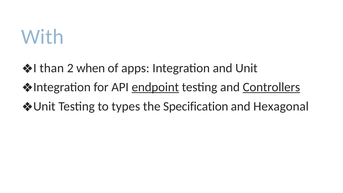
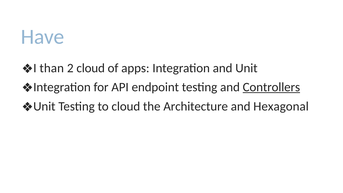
With: With -> Have (43, 37)
2 when: when -> cloud (91, 68)
endpoint underline: present -> none (155, 87)
to types: types -> cloud (126, 106)
Specification: Specification -> Architecture (196, 106)
